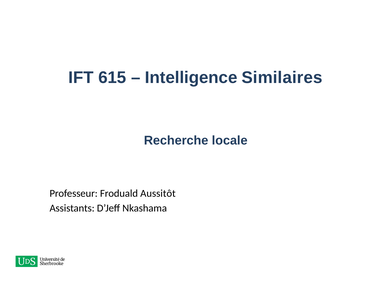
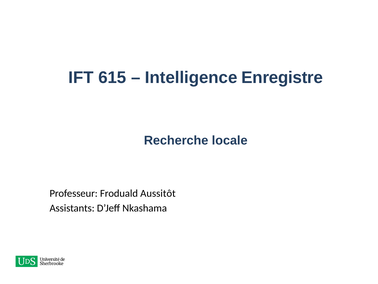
Similaires: Similaires -> Enregistre (282, 77)
